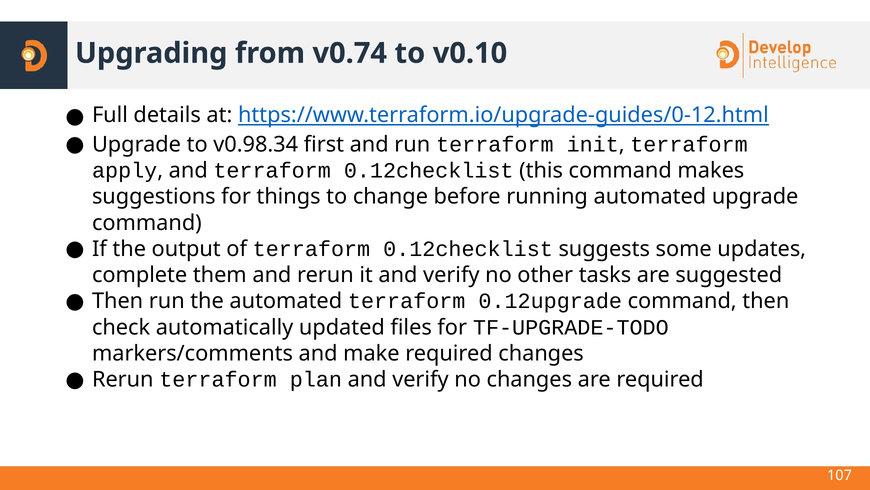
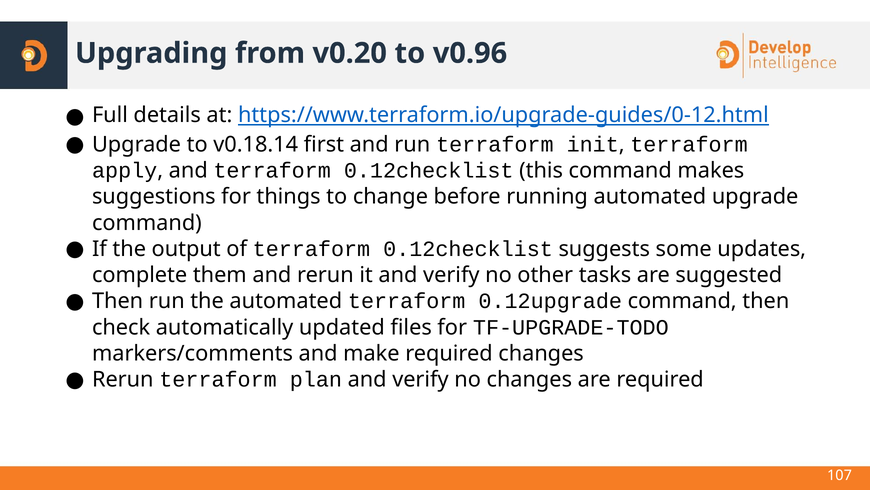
v0.74: v0.74 -> v0.20 (350, 53)
v0.10: v0.10 -> v0.96 (470, 53)
v0.98.34: v0.98.34 -> v0.18.14 (256, 144)
